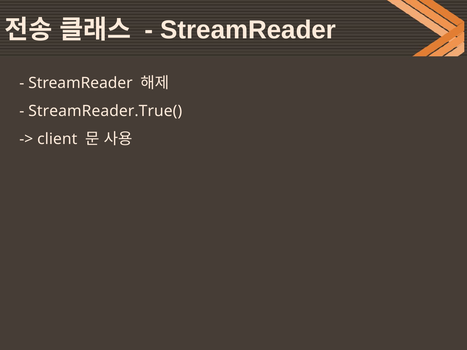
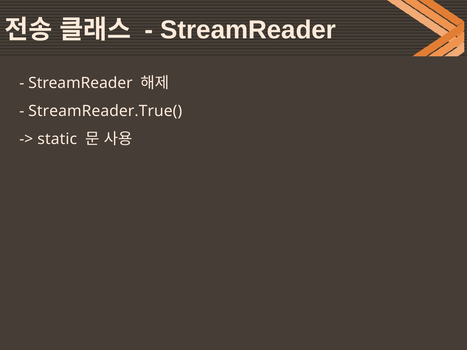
client: client -> static (57, 139)
